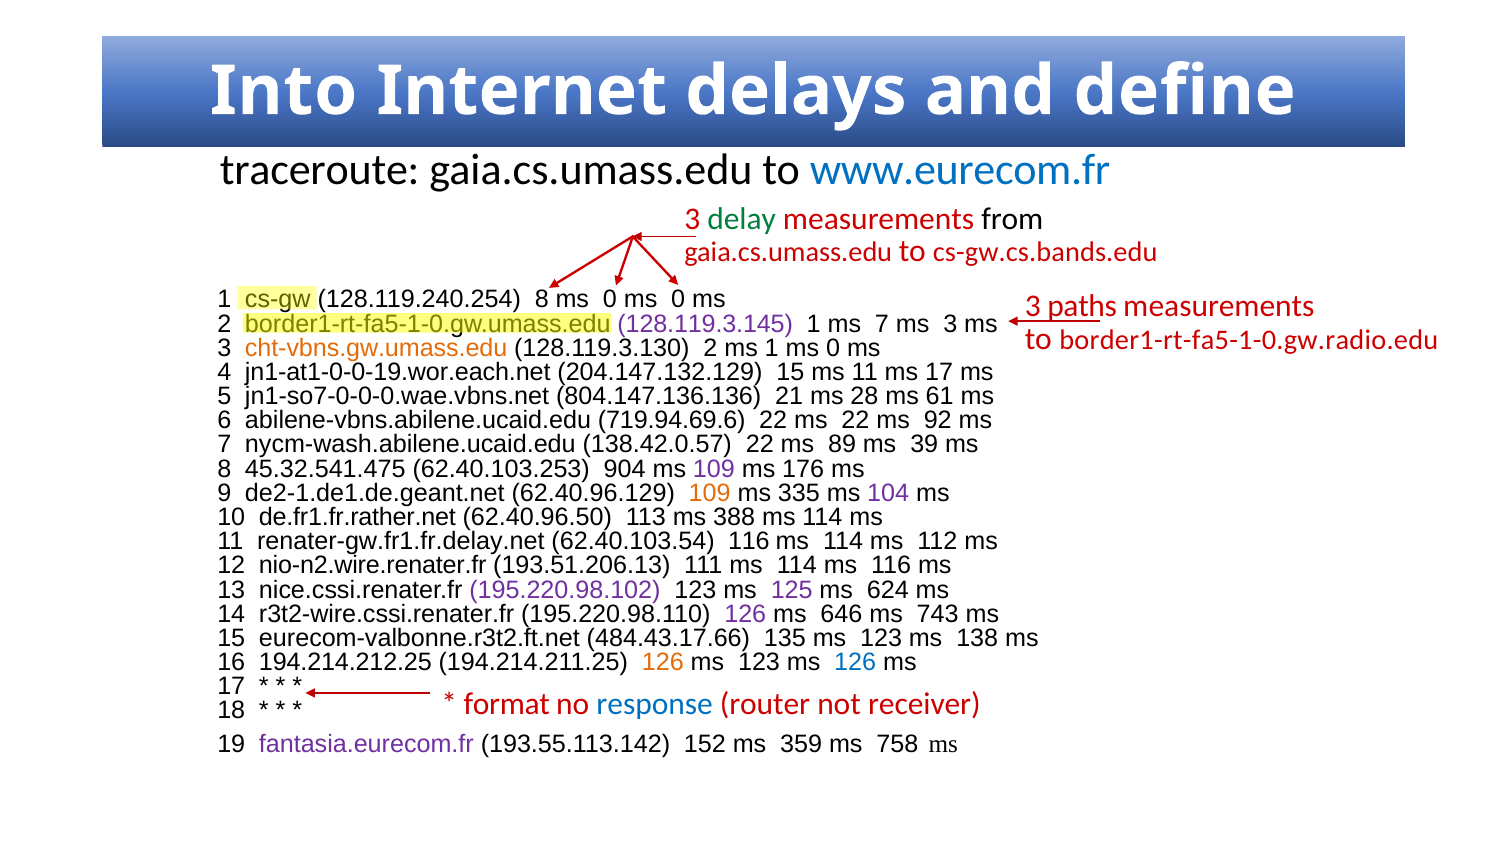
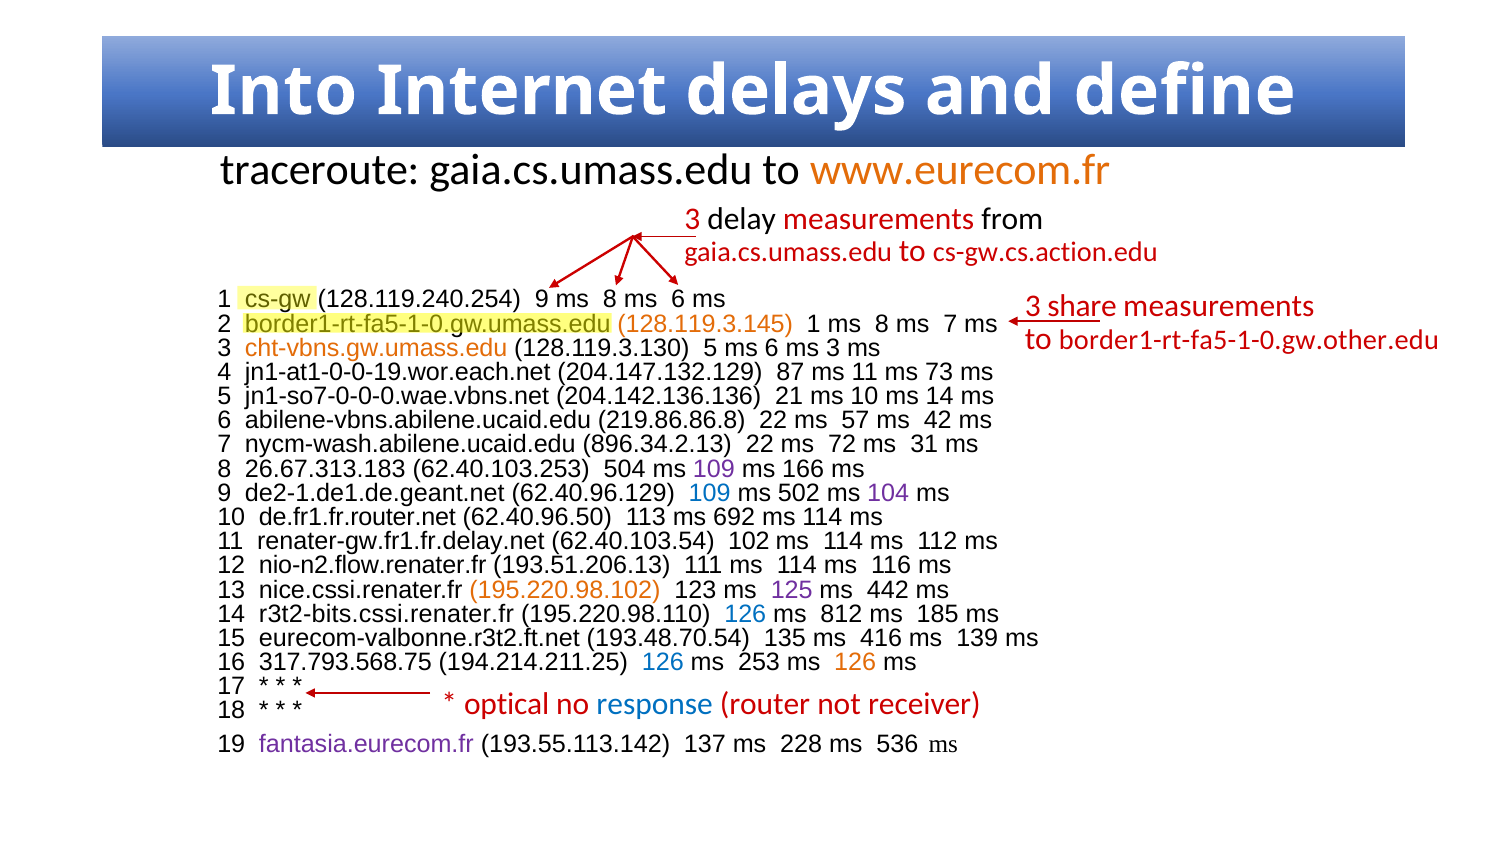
www.eurecom.fr colour: blue -> orange (960, 170)
delay colour: green -> black (742, 219)
cs-gw.cs.bands.edu: cs-gw.cs.bands.edu -> cs-gw.cs.action.edu (1045, 252)
128.119.240.254 8: 8 -> 9 (542, 300)
0: 0 -> 8 (610, 300)
0: 0 -> 6 (678, 300)
paths: paths -> share (1082, 307)
128.119.3.145 colour: purple -> orange (705, 324)
1 ms 7: 7 -> 8 (882, 324)
3: 3 -> 7 (950, 324)
border1-rt-fa5-1-0.gw.radio.edu: border1-rt-fa5-1-0.gw.radio.edu -> border1-rt-fa5-1-0.gw.other.edu (1249, 340)
128.119.3.130 2: 2 -> 5 (710, 348)
1: 1 -> 6 (772, 348)
0: 0 -> 3 (833, 348)
204.147.132.129 15: 15 -> 87 (790, 372)
11 ms 17: 17 -> 73 (939, 372)
804.147.136.136: 804.147.136.136 -> 204.142.136.136 (659, 396)
21 ms 28: 28 -> 10 (864, 396)
61: 61 -> 14 (940, 396)
719.94.69.6: 719.94.69.6 -> 219.86.86.8 (672, 420)
ms 22: 22 -> 57 (855, 420)
92: 92 -> 42 (938, 420)
138.42.0.57: 138.42.0.57 -> 896.34.2.13 (657, 445)
89: 89 -> 72 (842, 445)
39: 39 -> 31 (924, 445)
45.32.541.475: 45.32.541.475 -> 26.67.313.183 (325, 469)
904: 904 -> 504 (625, 469)
176: 176 -> 166 (803, 469)
109 colour: orange -> blue (710, 493)
335: 335 -> 502 (799, 493)
de.fr1.fr.rather.net: de.fr1.fr.rather.net -> de.fr1.fr.router.net (357, 517)
388: 388 -> 692 (734, 517)
62.40.103.54 116: 116 -> 102 (749, 541)
nio-n2.wire.renater.fr: nio-n2.wire.renater.fr -> nio-n2.flow.renater.fr (373, 566)
195.220.98.102 colour: purple -> orange (565, 590)
624: 624 -> 442 (888, 590)
r3t2-wire.cssi.renater.fr: r3t2-wire.cssi.renater.fr -> r3t2-bits.cssi.renater.fr (386, 614)
126 colour: purple -> blue (745, 614)
646: 646 -> 812 (841, 614)
743: 743 -> 185 (938, 614)
484.43.17.66: 484.43.17.66 -> 193.48.70.54 (668, 638)
135 ms 123: 123 -> 416 (881, 638)
138: 138 -> 139 (977, 638)
194.214.212.25: 194.214.212.25 -> 317.793.568.75 (345, 662)
126 colour: orange -> blue (663, 662)
123: 123 -> 253 (759, 662)
126 colour: blue -> orange (855, 662)
format: format -> optical (507, 704)
152: 152 -> 137 (705, 744)
359: 359 -> 228 (801, 744)
758: 758 -> 536 (897, 744)
